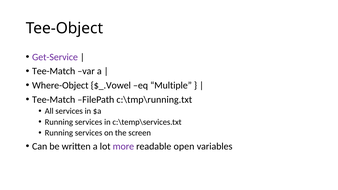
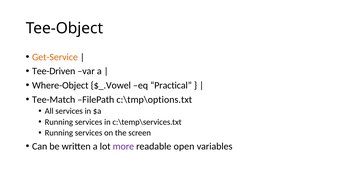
Get-Service colour: purple -> orange (55, 57)
Tee-Match: Tee-Match -> Tee-Driven (54, 71)
Multiple: Multiple -> Practical (171, 85)
c:\tmp\running.txt: c:\tmp\running.txt -> c:\tmp\options.txt (154, 100)
